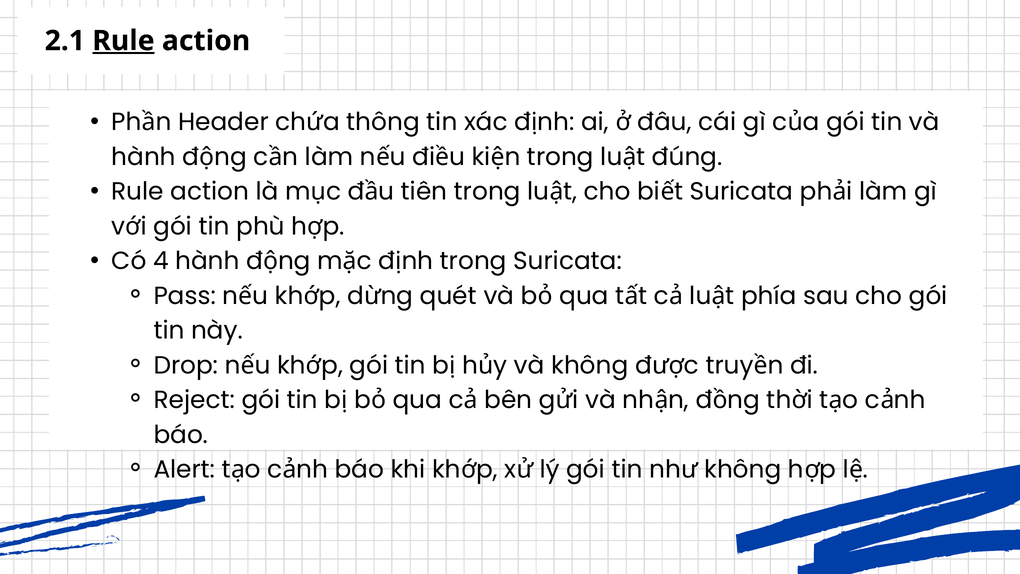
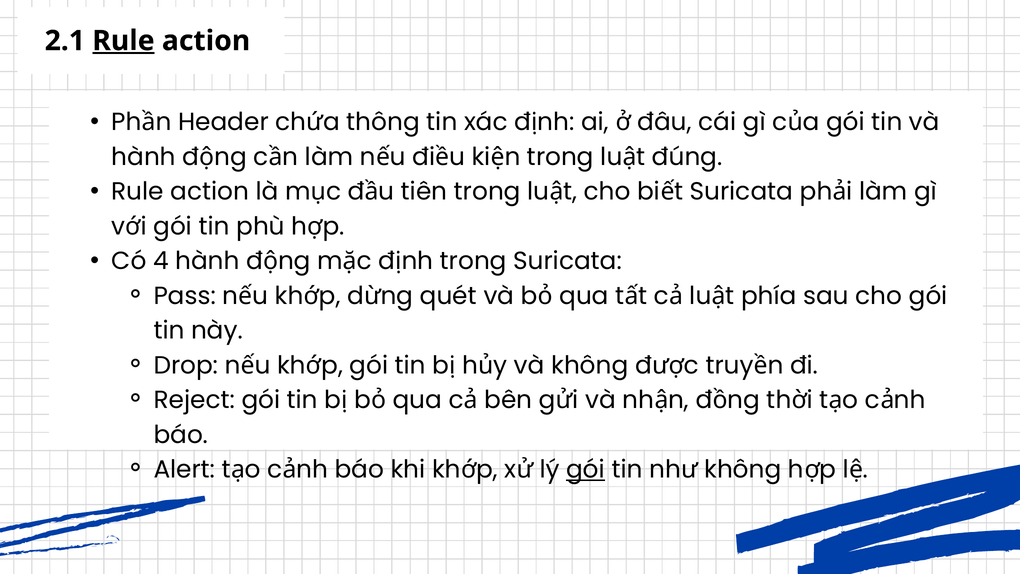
gói underline: none -> present (586, 469)
